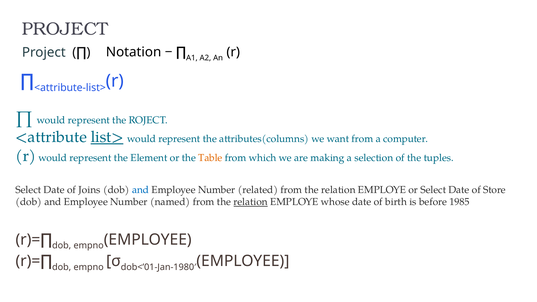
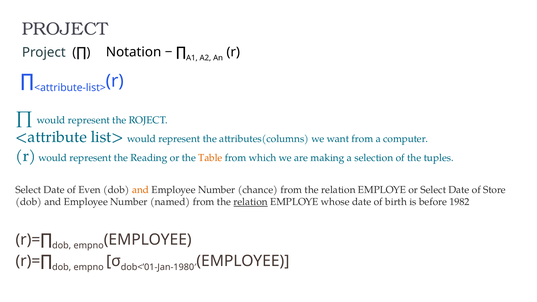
list> underline: present -> none (107, 137)
Element: Element -> Reading (149, 158)
Joins: Joins -> Even (90, 190)
and colour: blue -> orange (141, 190)
related: related -> chance (258, 190)
1985: 1985 -> 1982 (460, 202)
